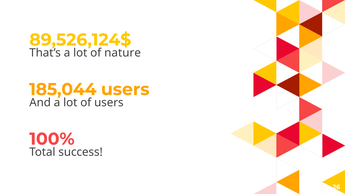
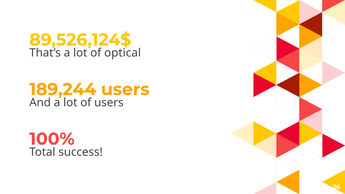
nature: nature -> optical (123, 53)
185,044: 185,044 -> 189,244 (63, 89)
